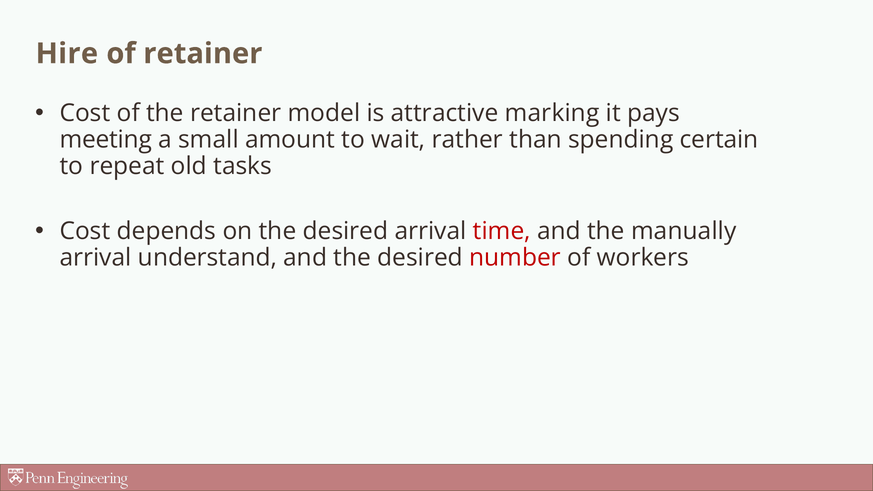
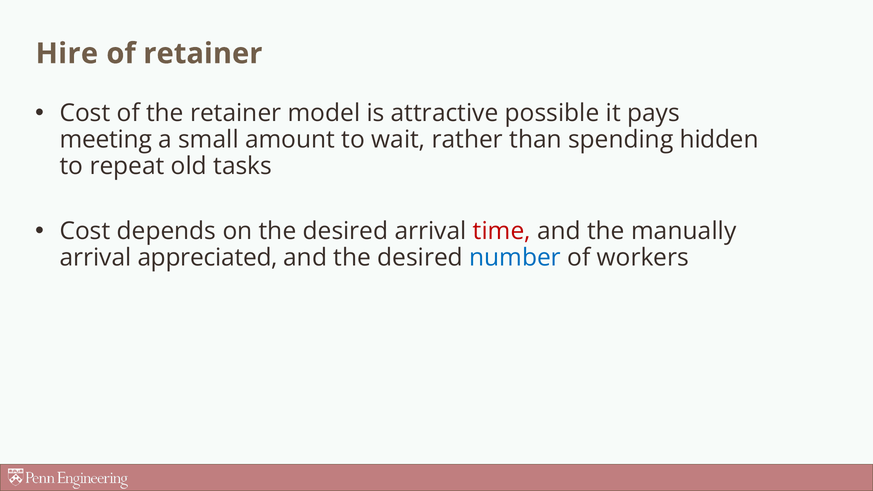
marking: marking -> possible (552, 113)
certain: certain -> hidden (719, 140)
understand: understand -> appreciated (208, 258)
number colour: red -> blue (515, 258)
